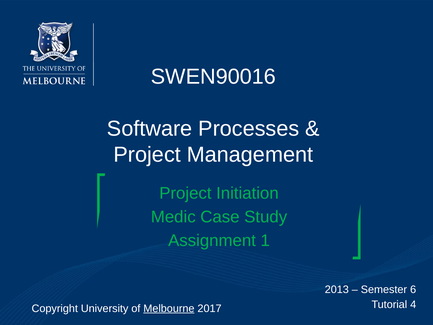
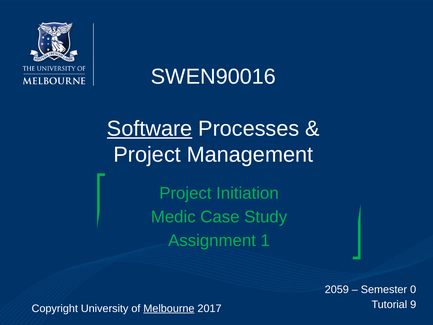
Software underline: none -> present (150, 129)
2013: 2013 -> 2059 (337, 289)
6: 6 -> 0 (413, 289)
4: 4 -> 9 (413, 304)
